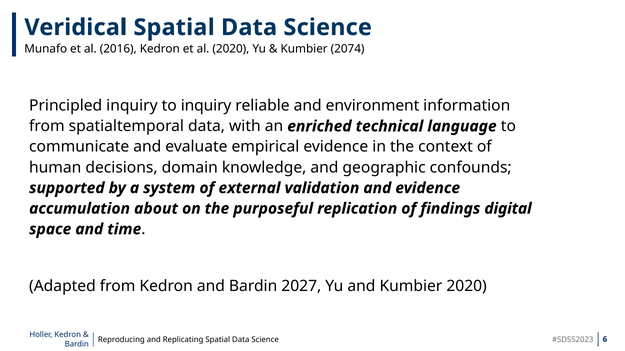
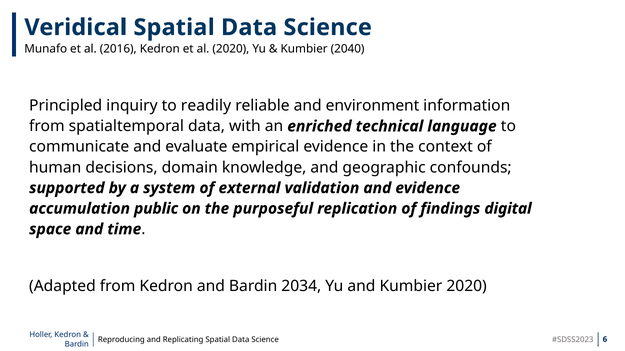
2074: 2074 -> 2040 (348, 49)
to inquiry: inquiry -> readily (206, 106)
about: about -> public (156, 209)
2027: 2027 -> 2034 (301, 286)
